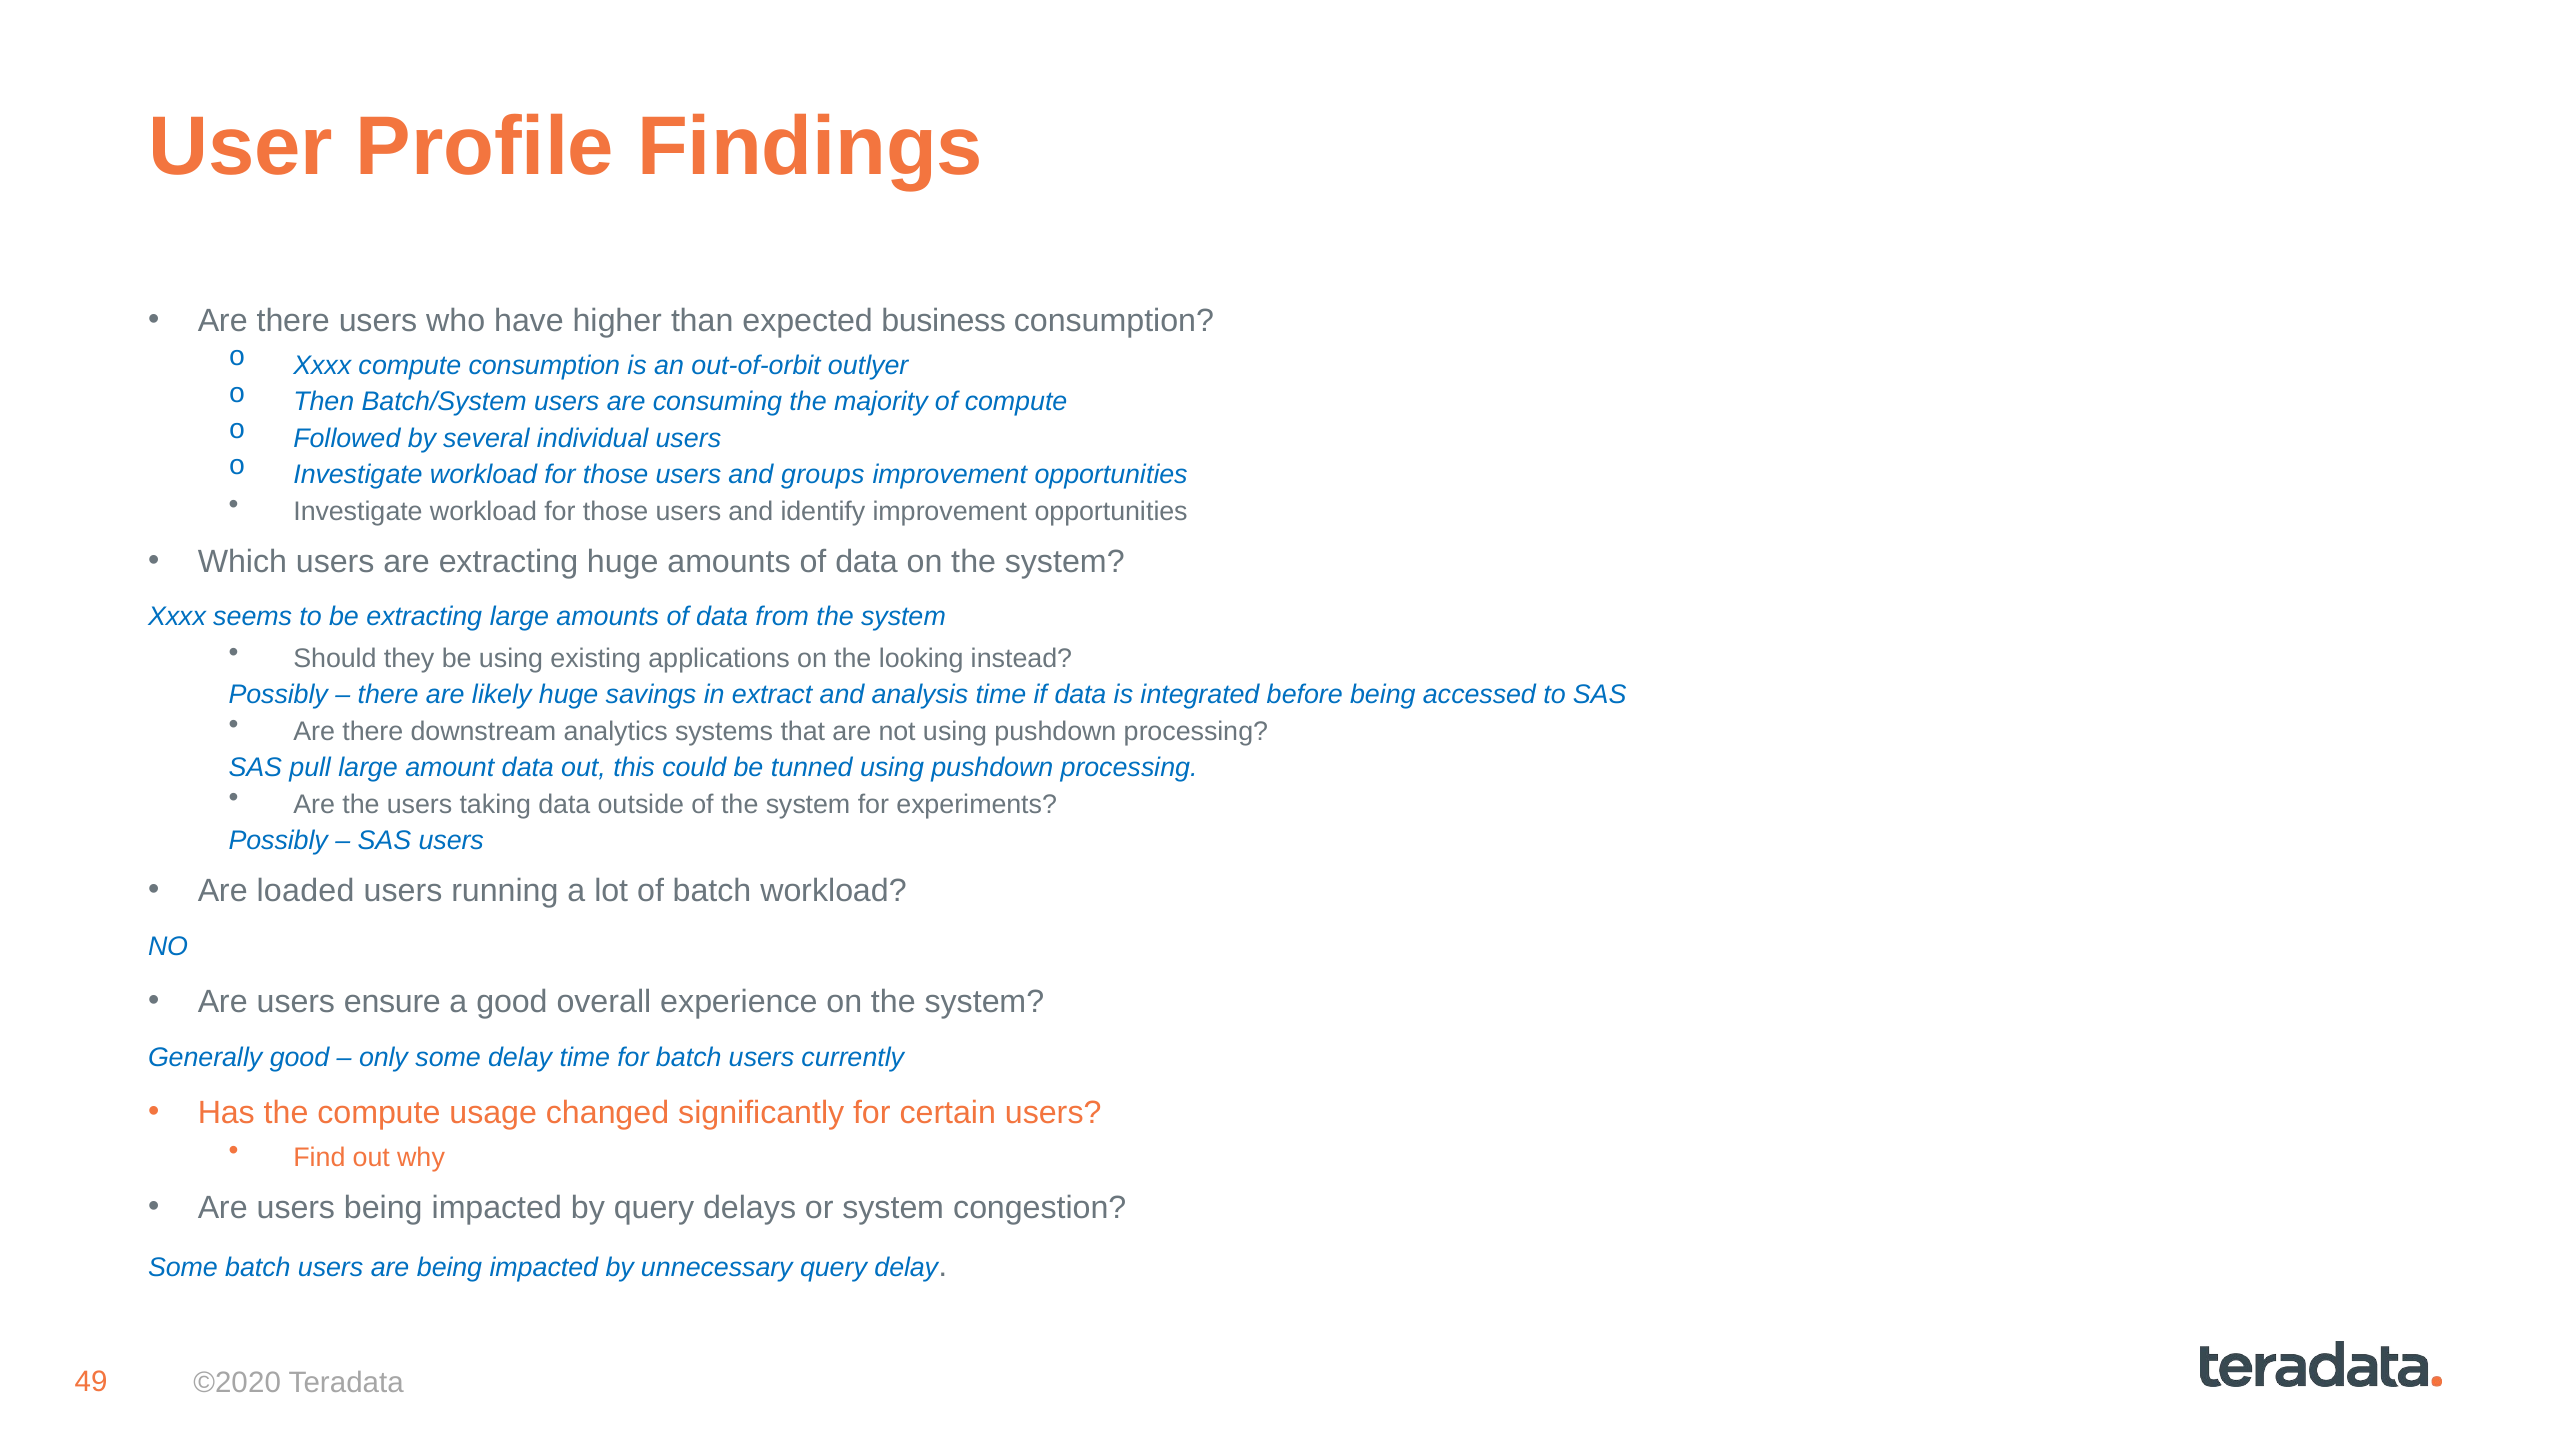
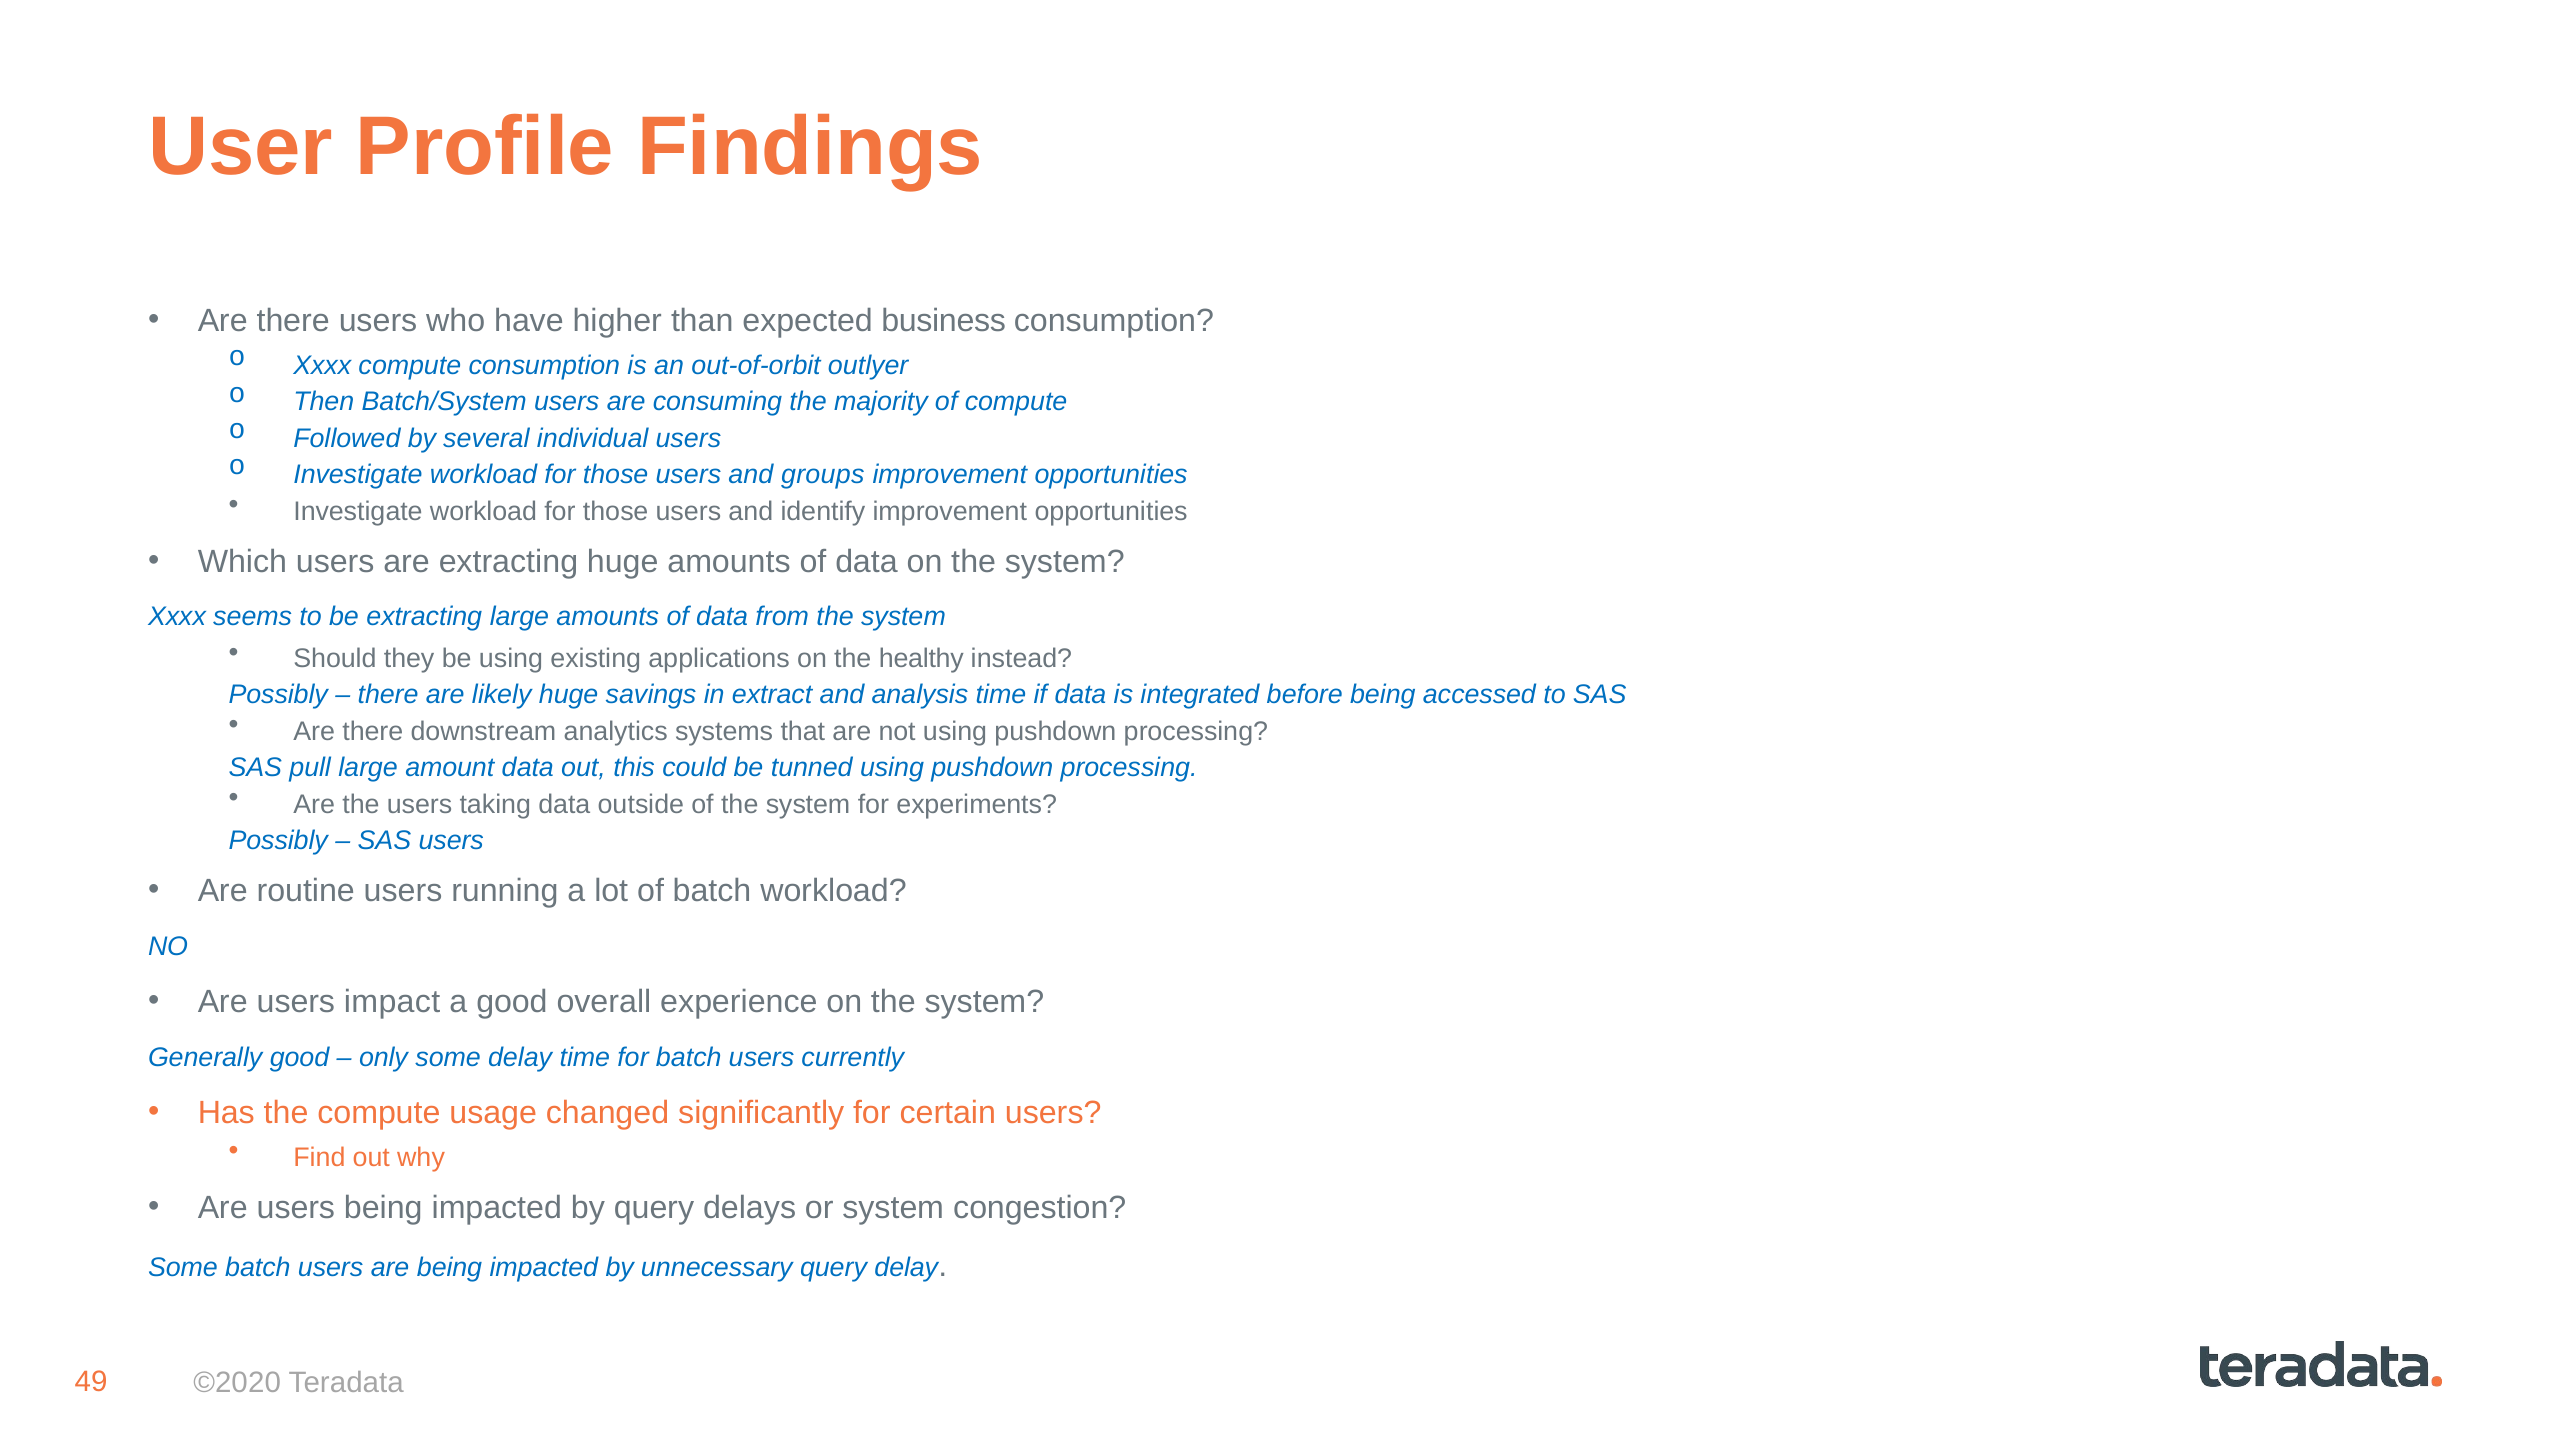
looking: looking -> healthy (921, 659)
loaded: loaded -> routine (306, 891)
ensure: ensure -> impact (392, 1002)
